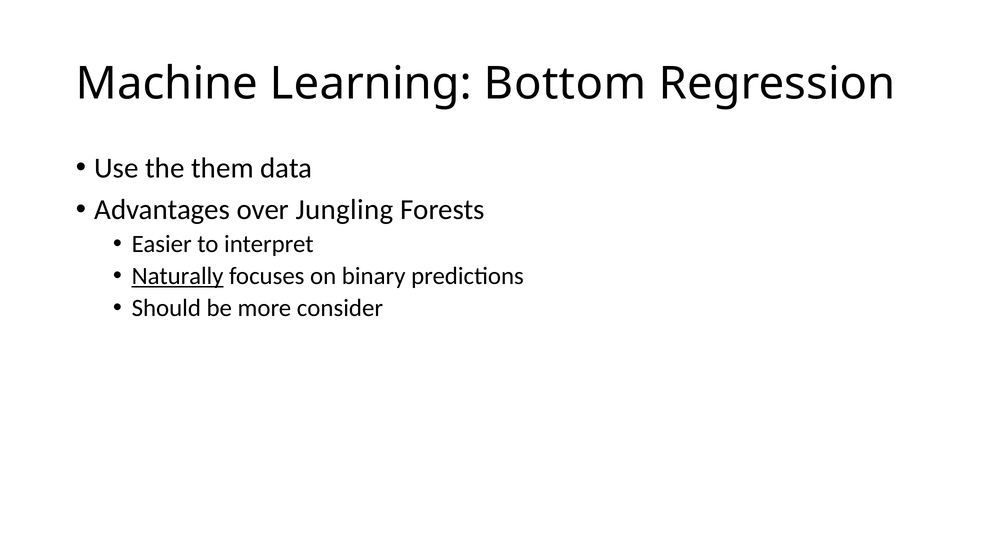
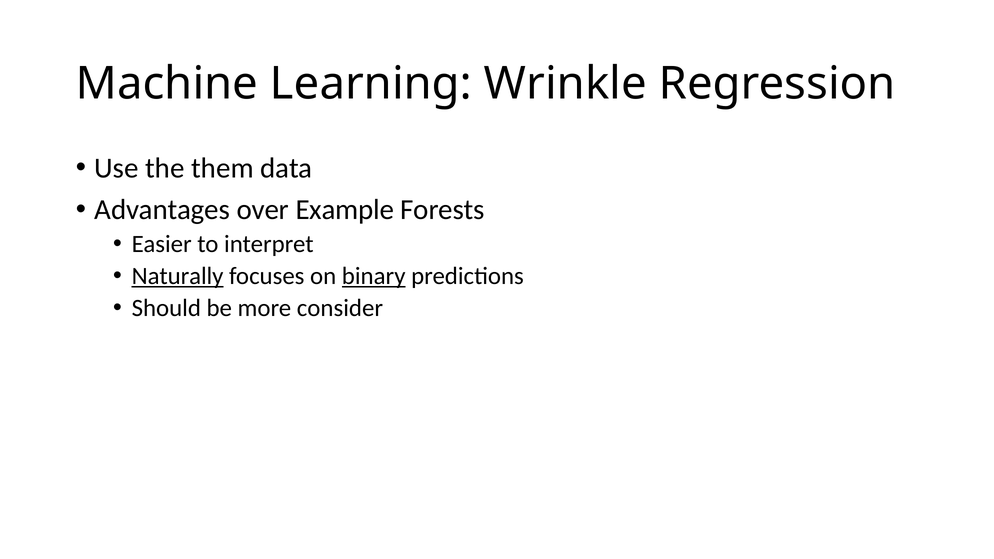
Bottom: Bottom -> Wrinkle (565, 83)
Jungling: Jungling -> Example (345, 210)
binary underline: none -> present (374, 276)
